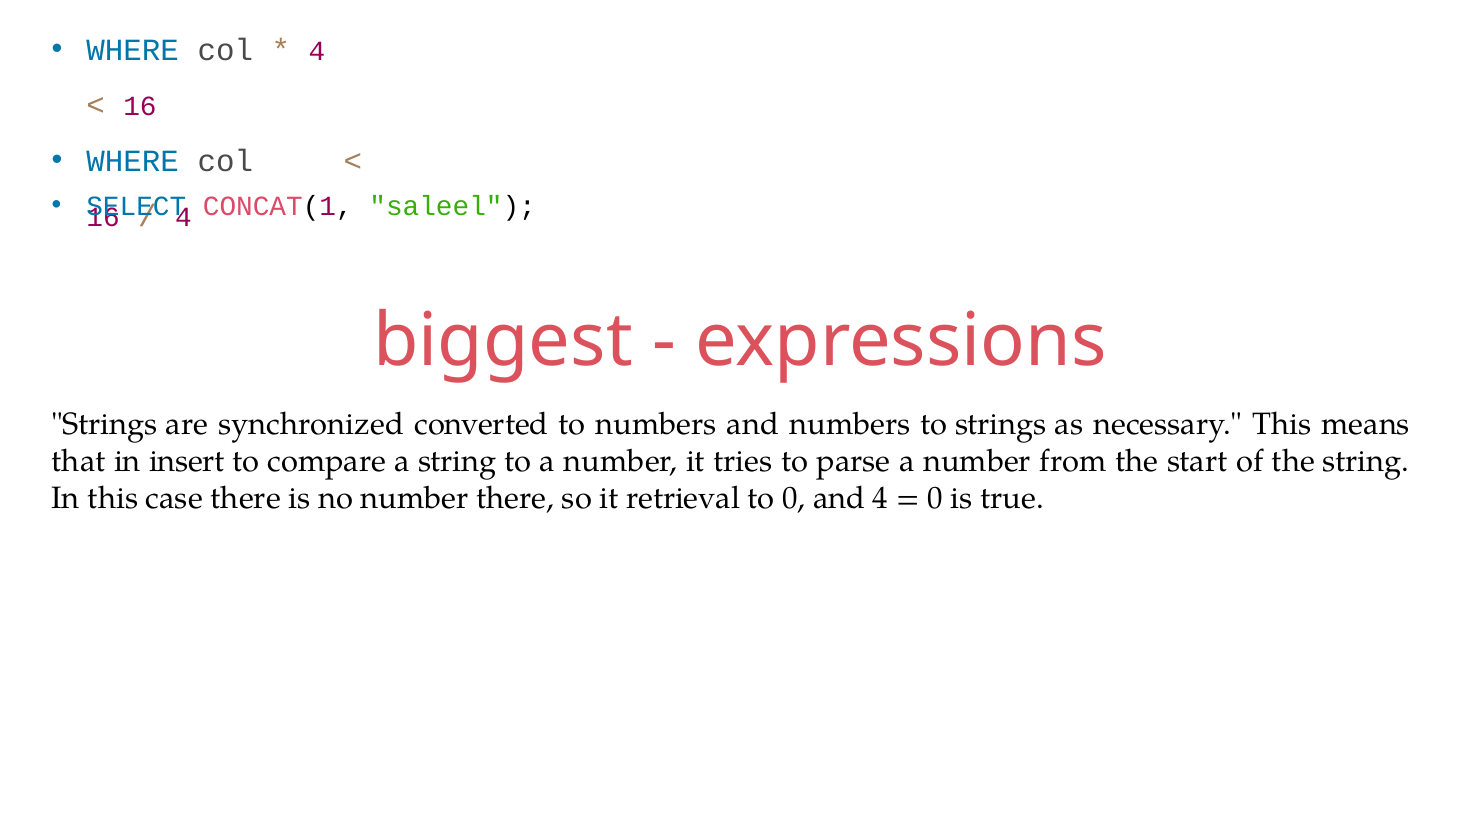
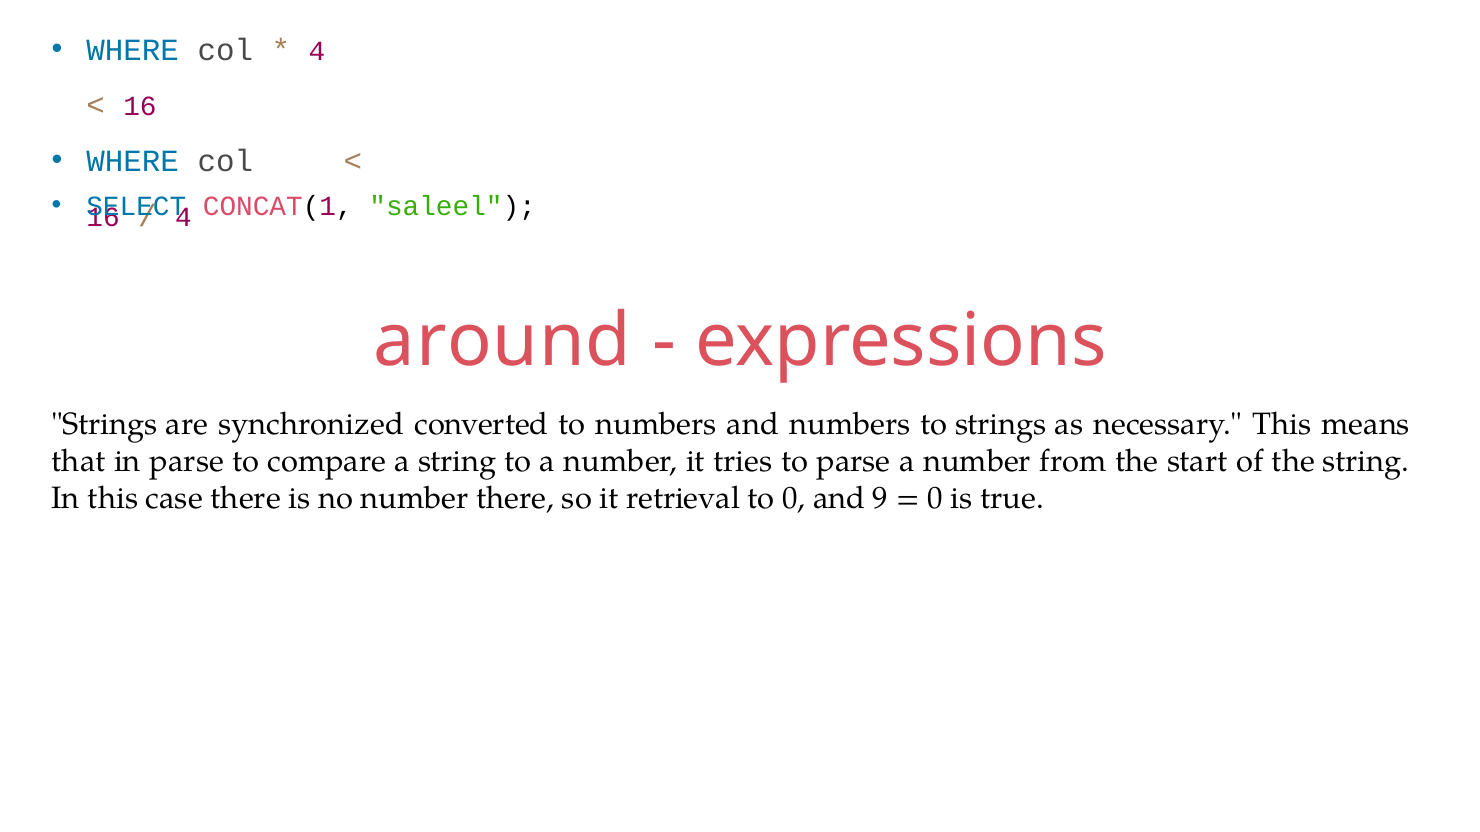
biggest: biggest -> around (503, 342)
in insert: insert -> parse (187, 462)
and 4: 4 -> 9 (881, 499)
